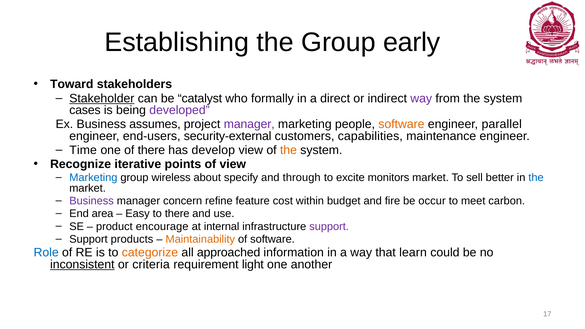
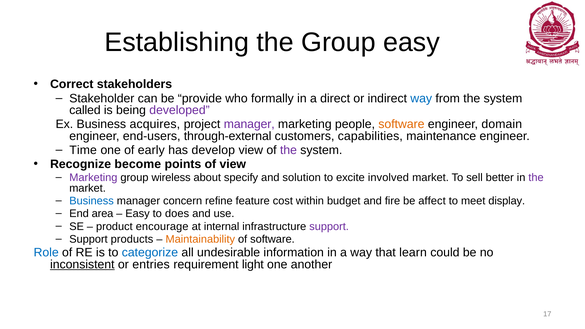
Group early: early -> easy (411, 42)
Toward: Toward -> Correct (72, 84)
Stakeholder underline: present -> none (102, 98)
catalyst: catalyst -> provide (200, 98)
way colour: purple -> blue (421, 98)
cases: cases -> called (85, 110)
assumes: assumes -> acquires (155, 124)
parallel: parallel -> domain (502, 124)
security-external: security-external -> through-external (228, 136)
of there: there -> early (151, 150)
the colour: orange -> purple (288, 150)
iterative: iterative -> become (138, 164)
Marketing colour: blue -> purple (93, 178)
through: through -> solution (302, 178)
monitors: monitors -> involved (388, 178)
the colour: blue -> purple (536, 178)
Business colour: purple -> blue (92, 201)
occur: occur -> affect (432, 201)
carbon: carbon -> display (507, 201)
to there: there -> does (177, 214)
categorize colour: orange -> blue (150, 253)
approached: approached -> undesirable (229, 253)
criteria: criteria -> entries (151, 264)
